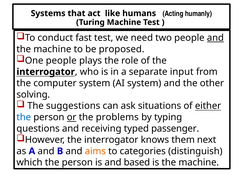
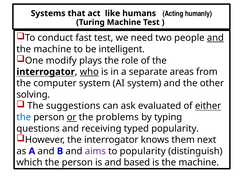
proposed: proposed -> intelligent (122, 49)
One people: people -> modify (61, 60)
who underline: none -> present (89, 72)
input: input -> areas (182, 72)
situations: situations -> evaluated (160, 106)
typed passenger: passenger -> popularity (175, 128)
aims colour: orange -> purple (95, 151)
to categories: categories -> popularity (143, 151)
